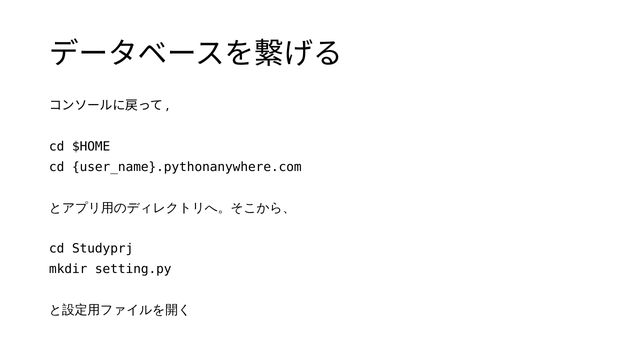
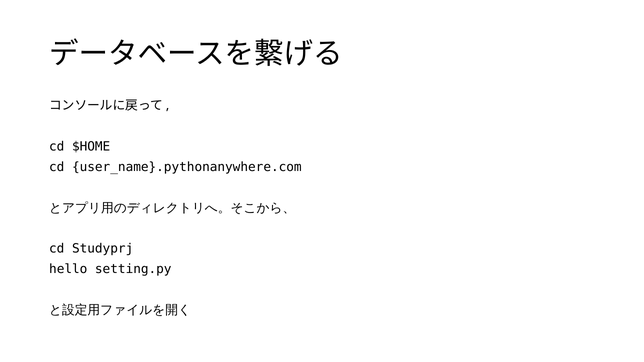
mkdir: mkdir -> hello (68, 269)
